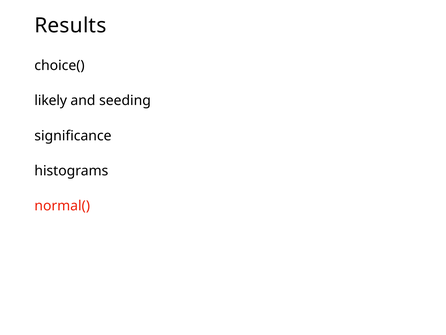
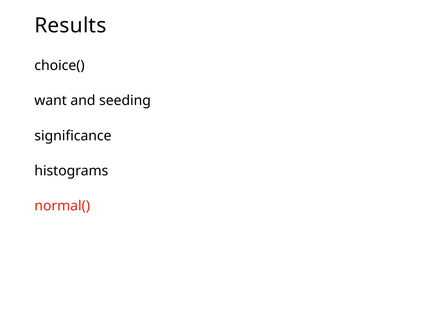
likely: likely -> want (51, 101)
